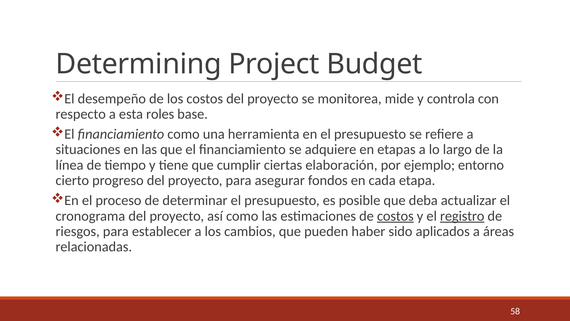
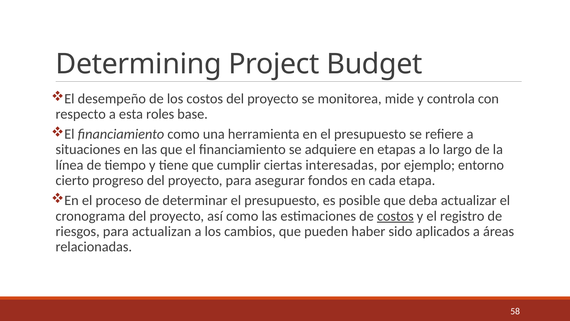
elaboración: elaboración -> interesadas (341, 165)
registro underline: present -> none (462, 216)
establecer: establecer -> actualizan (162, 231)
